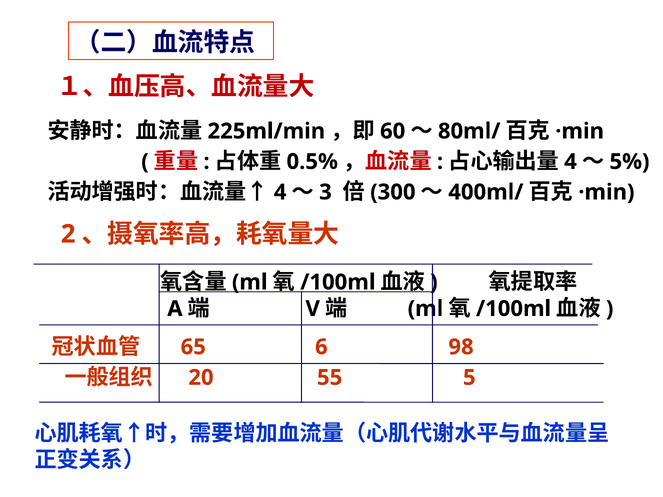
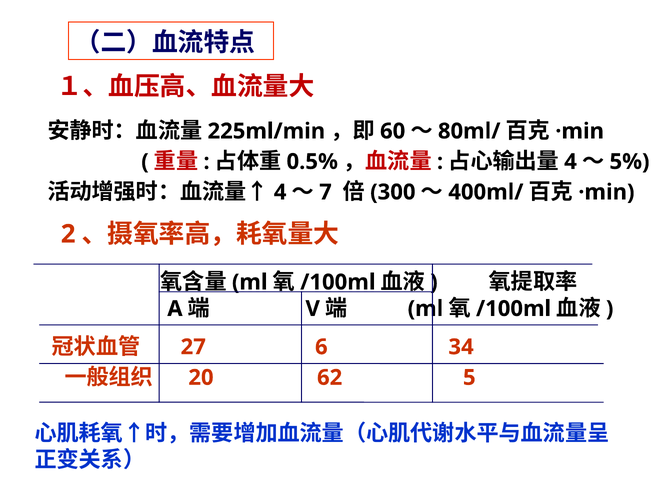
3: 3 -> 7 (325, 192)
65: 65 -> 27 (193, 347)
98: 98 -> 34 (461, 347)
55: 55 -> 62 (330, 378)
